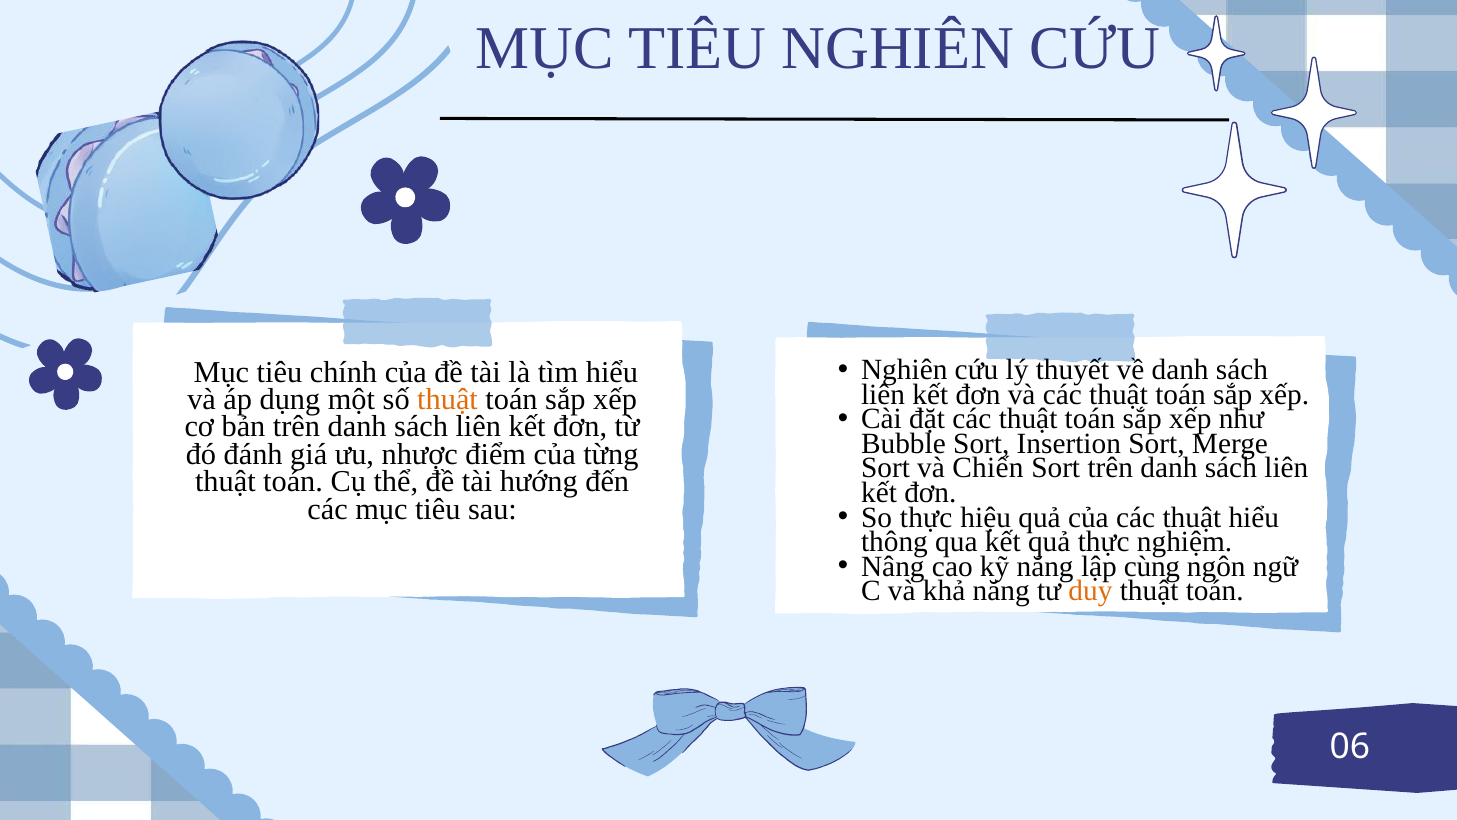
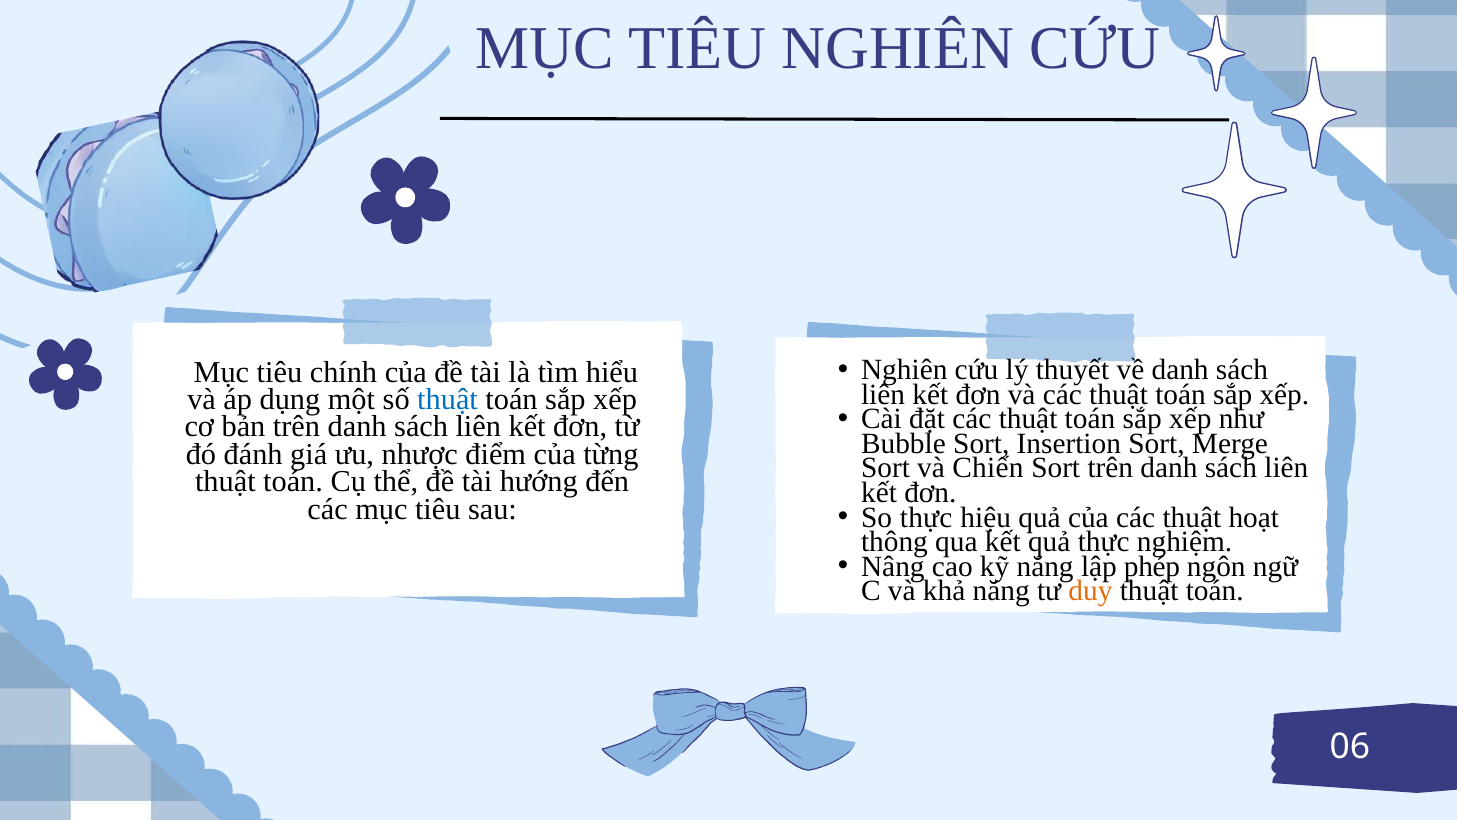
thuật colour: orange -> blue (448, 399)
thuật hiểu: hiểu -> hoạt (1254, 517)
cùng: cùng -> phép (1152, 566)
